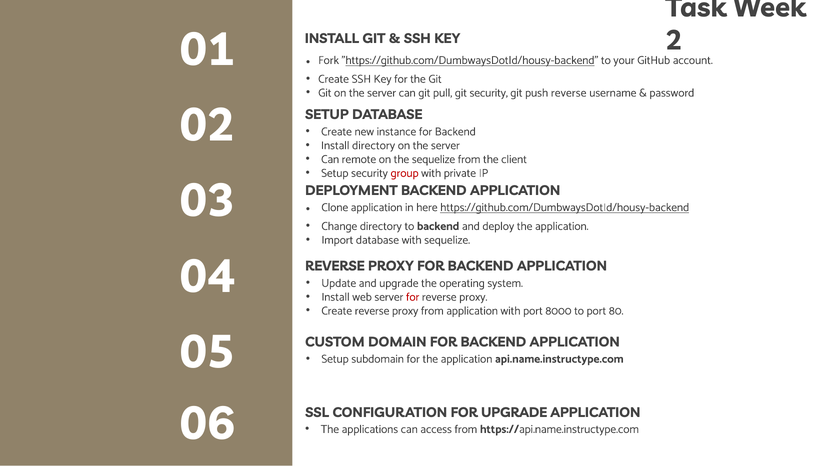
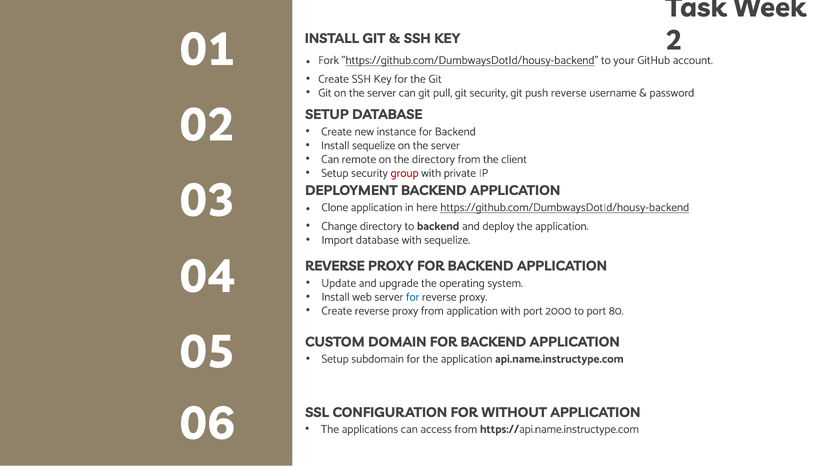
Install directory: directory -> sequelize (374, 145)
the sequelize: sequelize -> directory (433, 159)
for colour: red -> blue (413, 297)
8000: 8000 -> 2000 (558, 311)
FOR UPGRADE: UPGRADE -> WITHOUT (514, 413)
